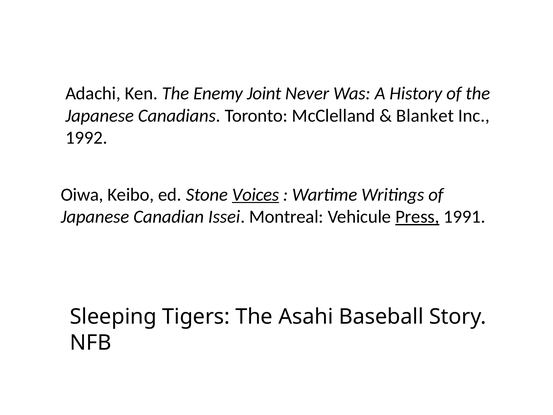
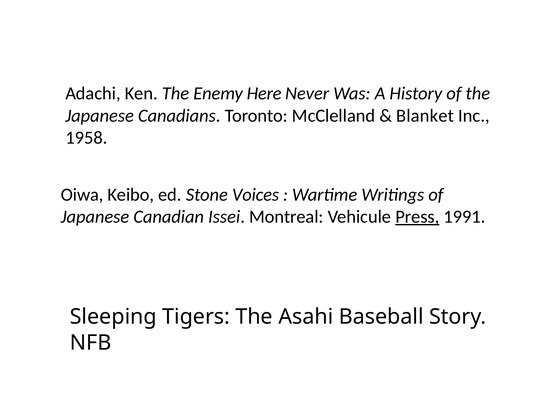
Joint: Joint -> Here (264, 93)
1992: 1992 -> 1958 (86, 138)
Voices underline: present -> none (256, 195)
